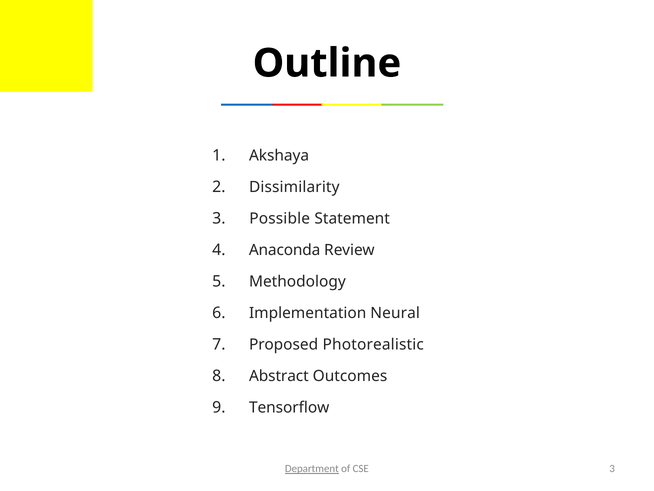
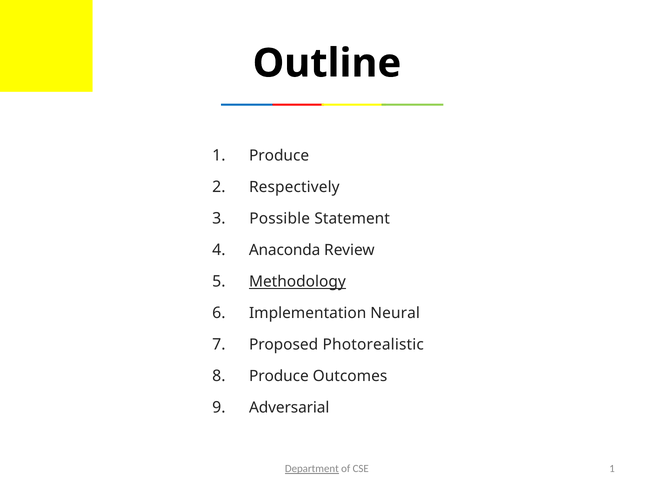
Akshaya: Akshaya -> Produce (279, 156)
Dissimilarity: Dissimilarity -> Respectively (294, 187)
Methodology underline: none -> present (297, 281)
Abstract: Abstract -> Produce (279, 376)
Tensorflow: Tensorflow -> Adversarial (289, 407)
CSE 3: 3 -> 1 (612, 468)
